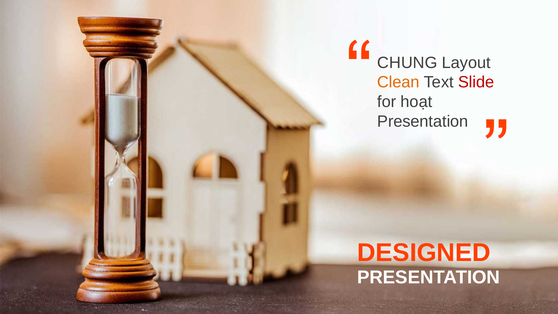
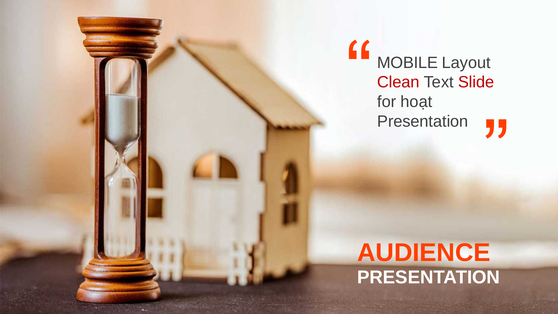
CHUNG: CHUNG -> MOBILE (408, 63)
Clean colour: orange -> red (398, 82)
DESIGNED: DESIGNED -> AUDIENCE (424, 252)
